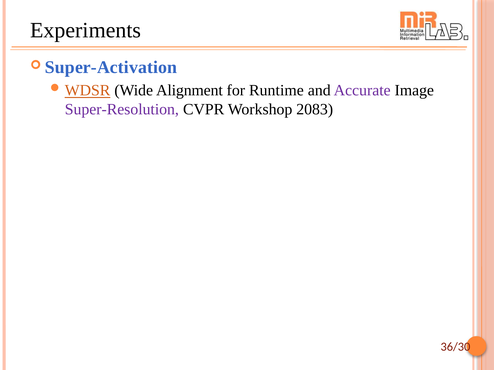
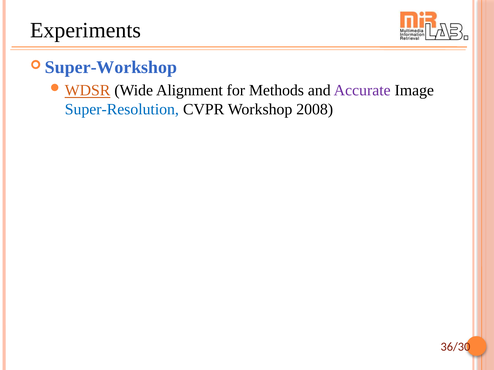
Super-Activation: Super-Activation -> Super-Workshop (111, 67)
Runtime: Runtime -> Methods (276, 91)
Super-Resolution colour: purple -> blue (122, 110)
2083: 2083 -> 2008 (315, 110)
